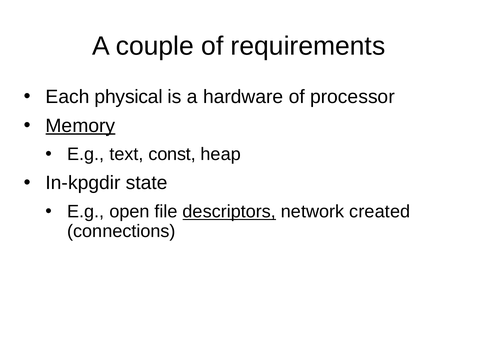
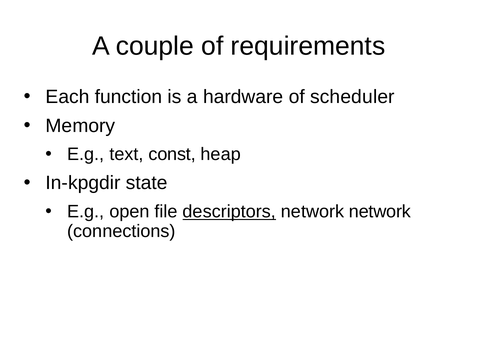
physical: physical -> function (129, 97)
processor: processor -> scheduler (352, 97)
Memory underline: present -> none (80, 126)
network created: created -> network (380, 212)
